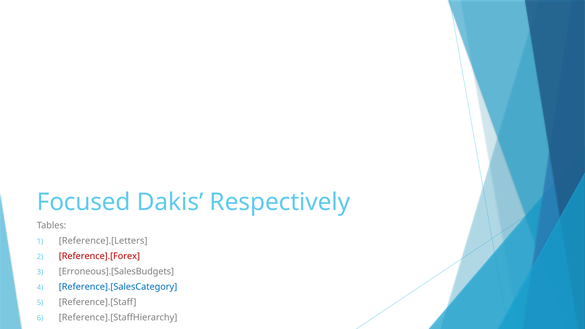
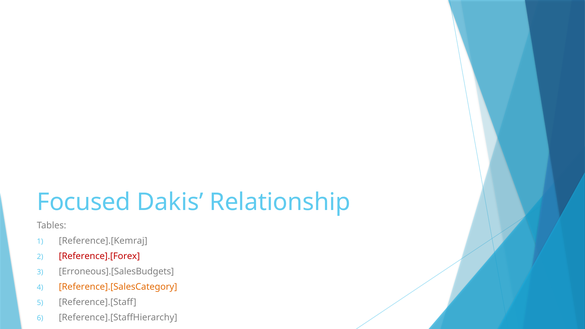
Respectively: Respectively -> Relationship (280, 202)
Reference].[Letters: Reference].[Letters -> Reference].[Kemraj (103, 241)
Reference].[SalesCategory colour: blue -> orange (118, 287)
